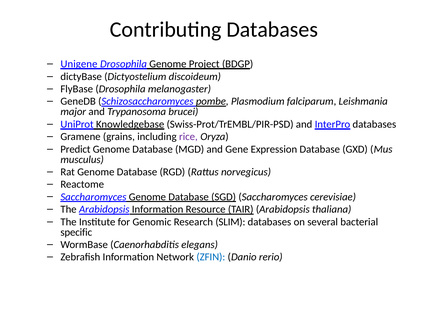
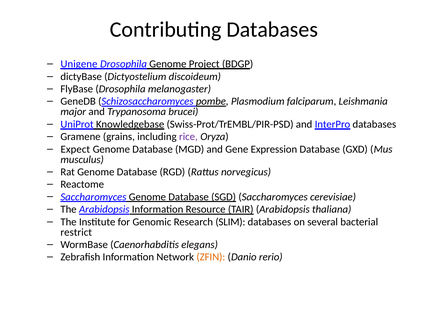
Predict: Predict -> Expect (75, 149)
specific: specific -> restrict (76, 232)
ZFIN colour: blue -> orange (211, 257)
